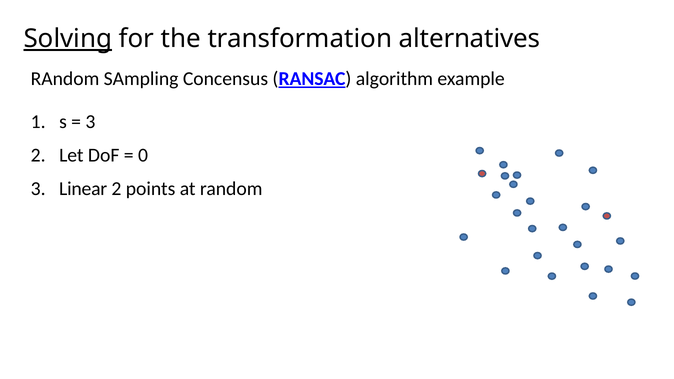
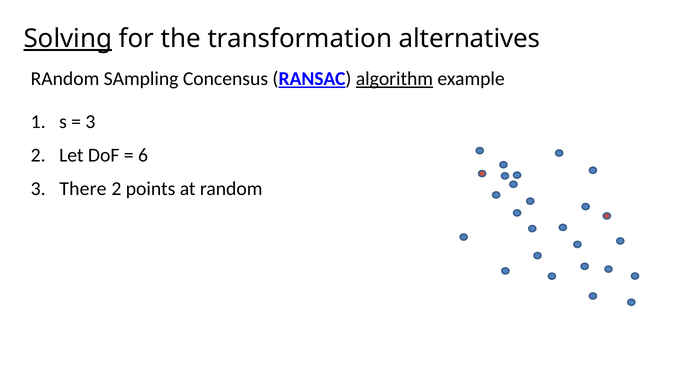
algorithm underline: none -> present (394, 79)
0: 0 -> 6 (143, 155)
Linear: Linear -> There (83, 189)
